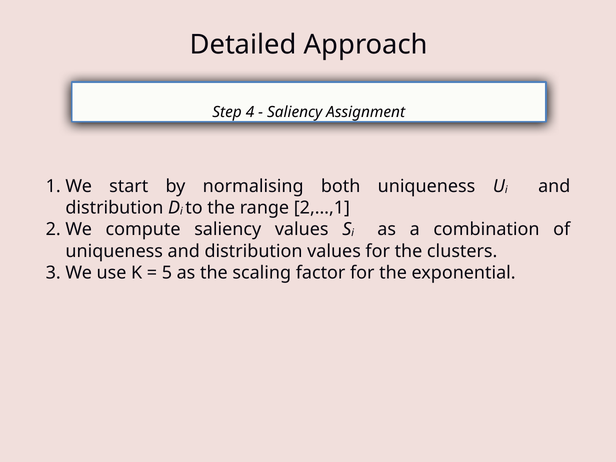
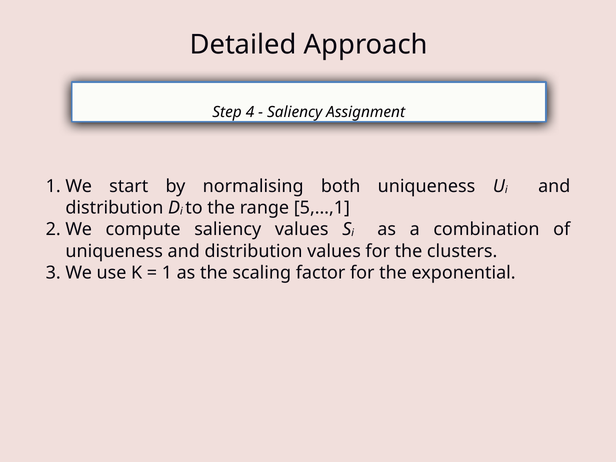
2,…,1: 2,…,1 -> 5,…,1 (322, 208)
5: 5 -> 1 (167, 273)
